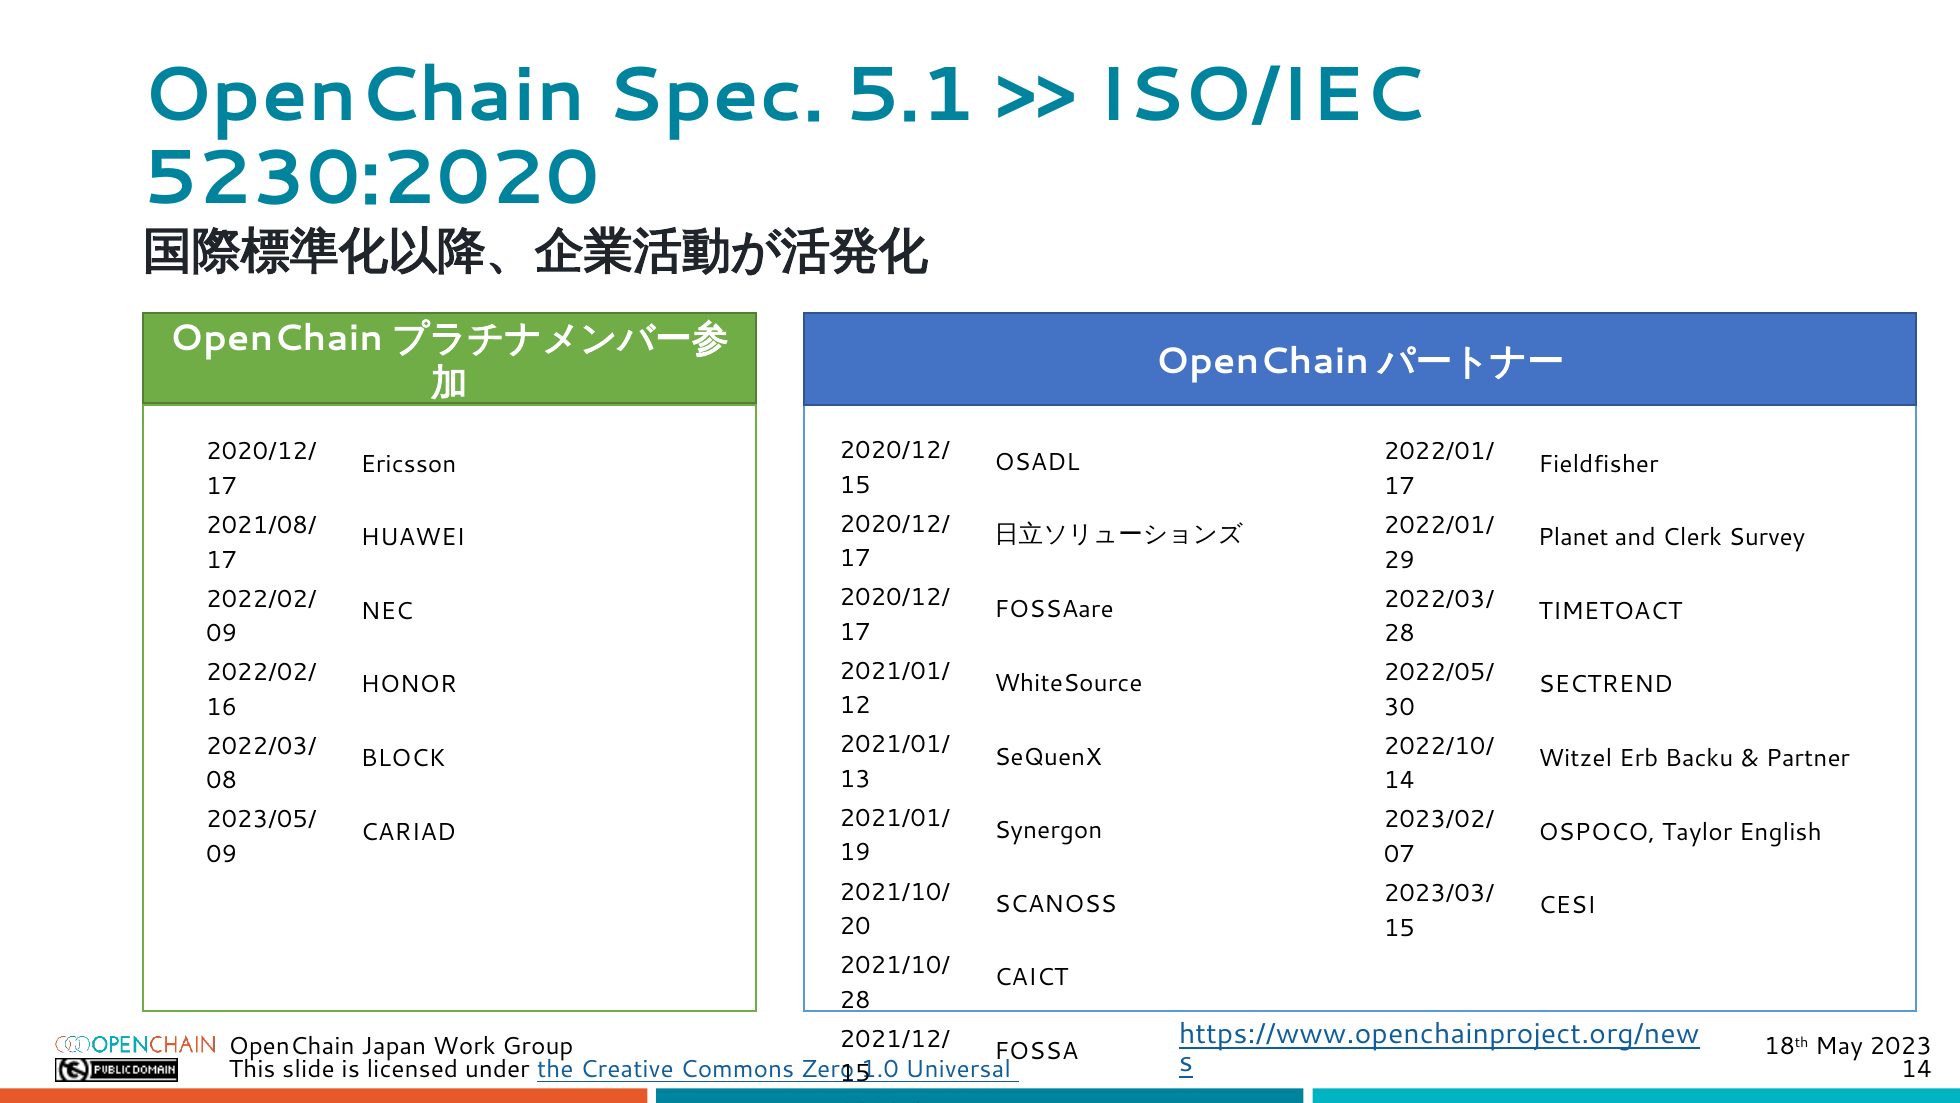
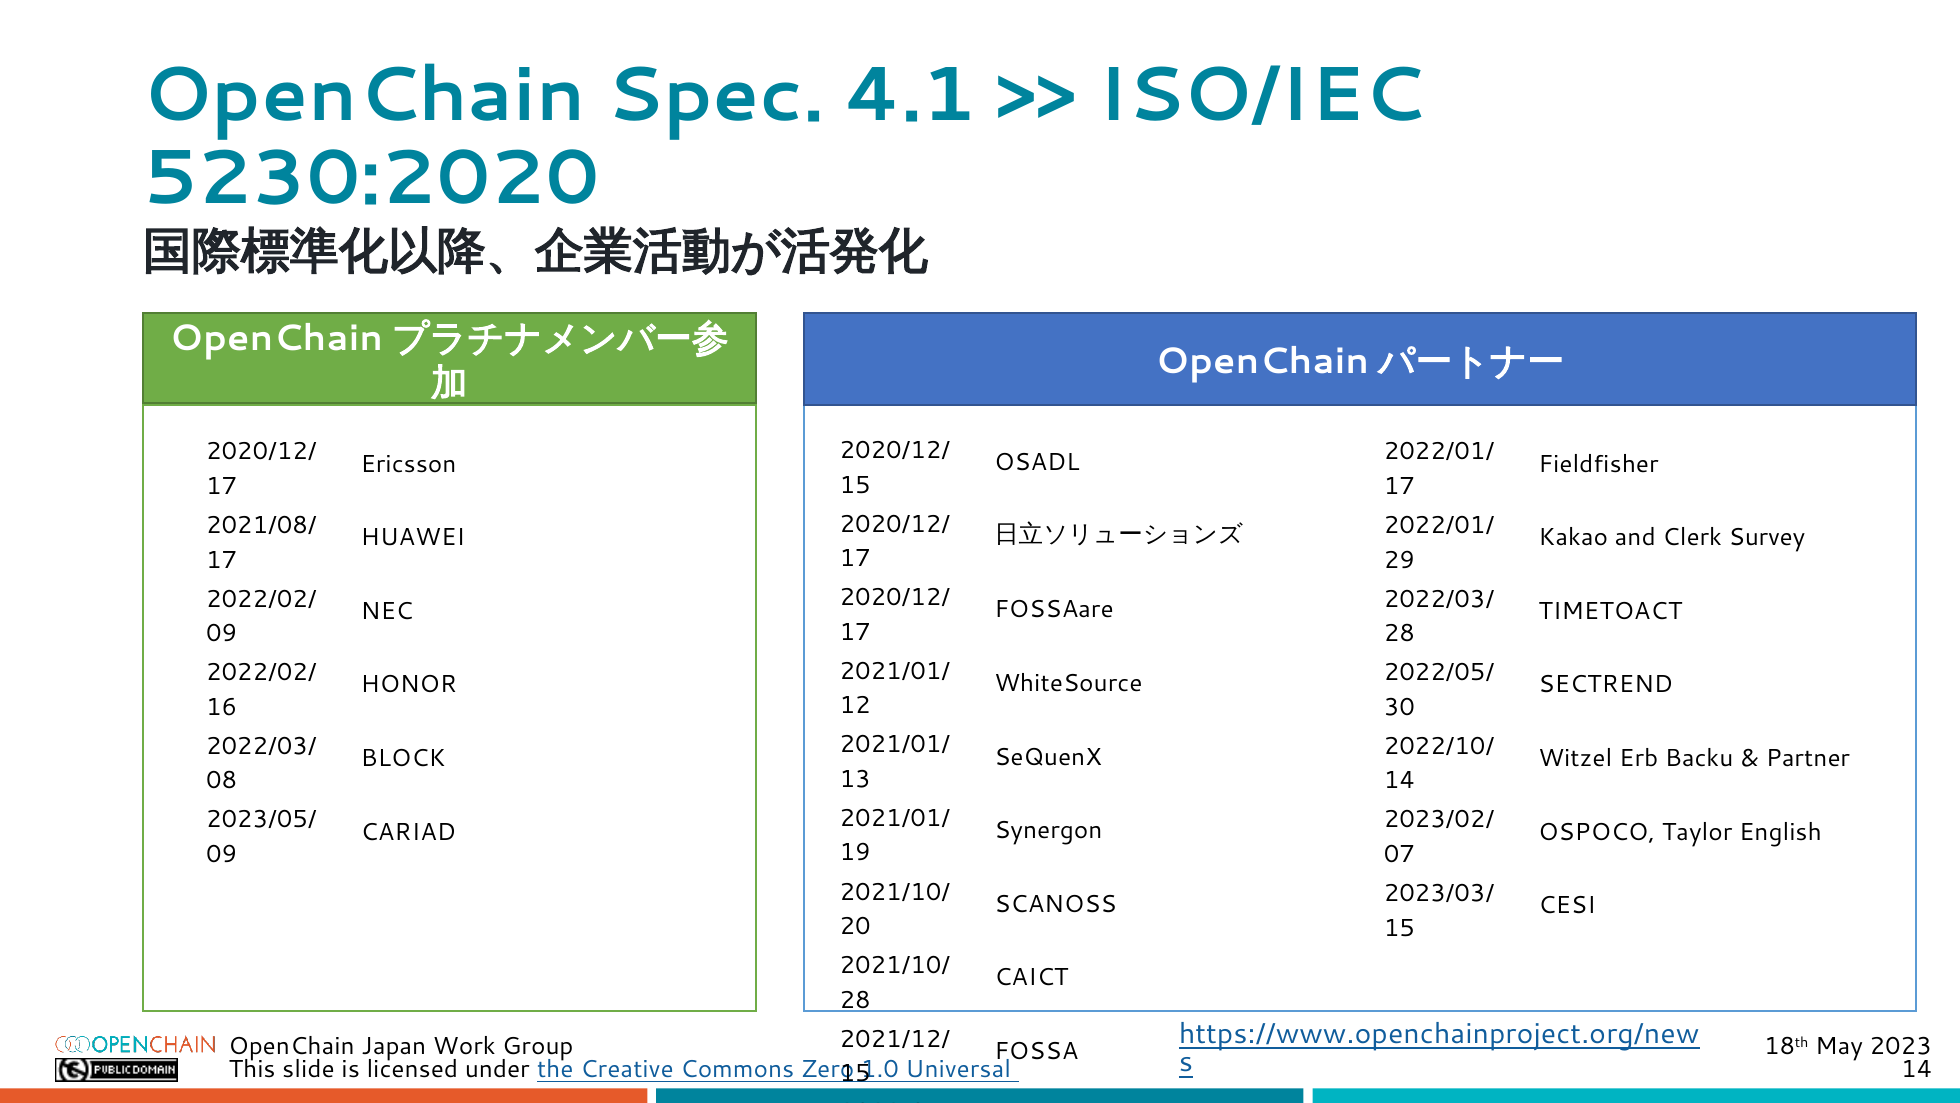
5.1: 5.1 -> 4.1 (911, 96)
Planet: Planet -> Kakao (1573, 537)
